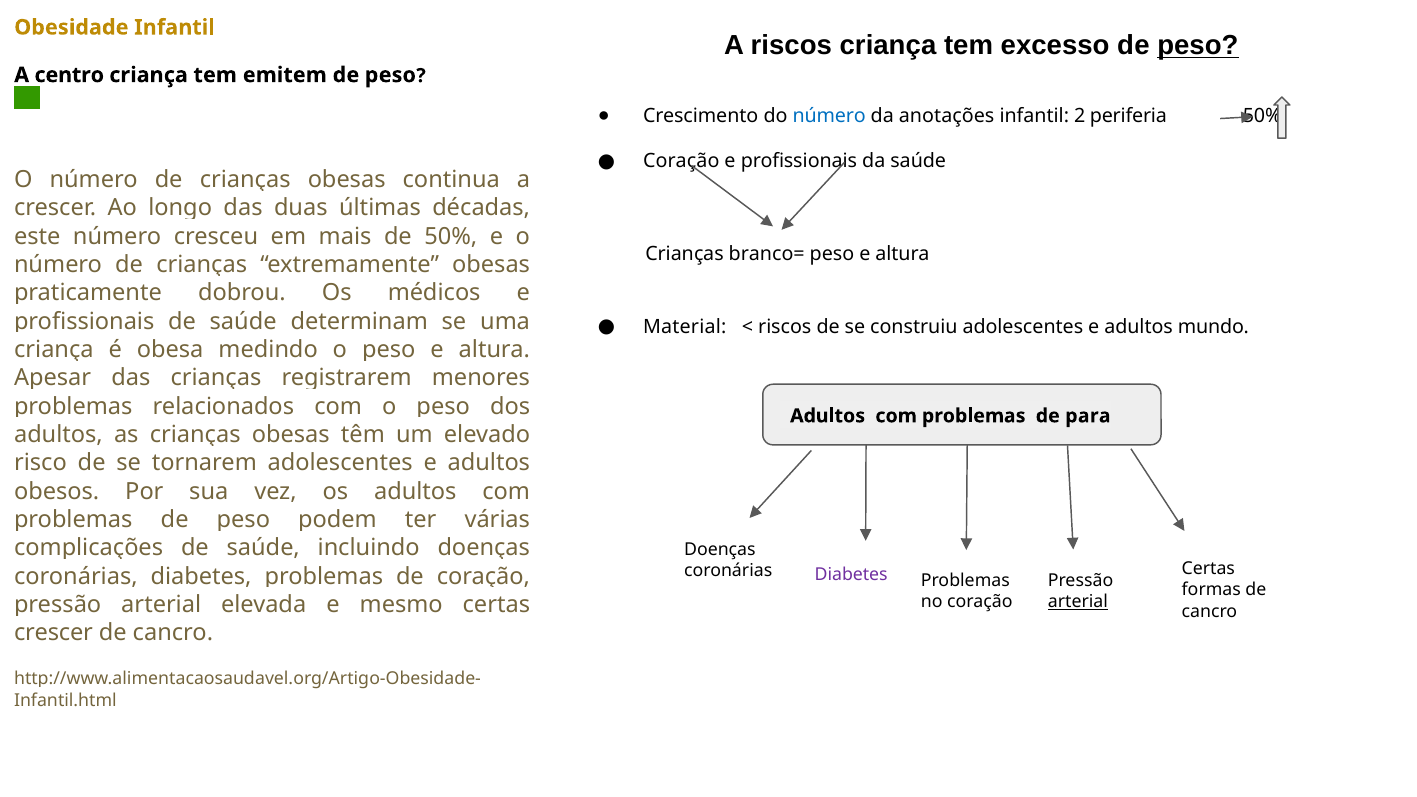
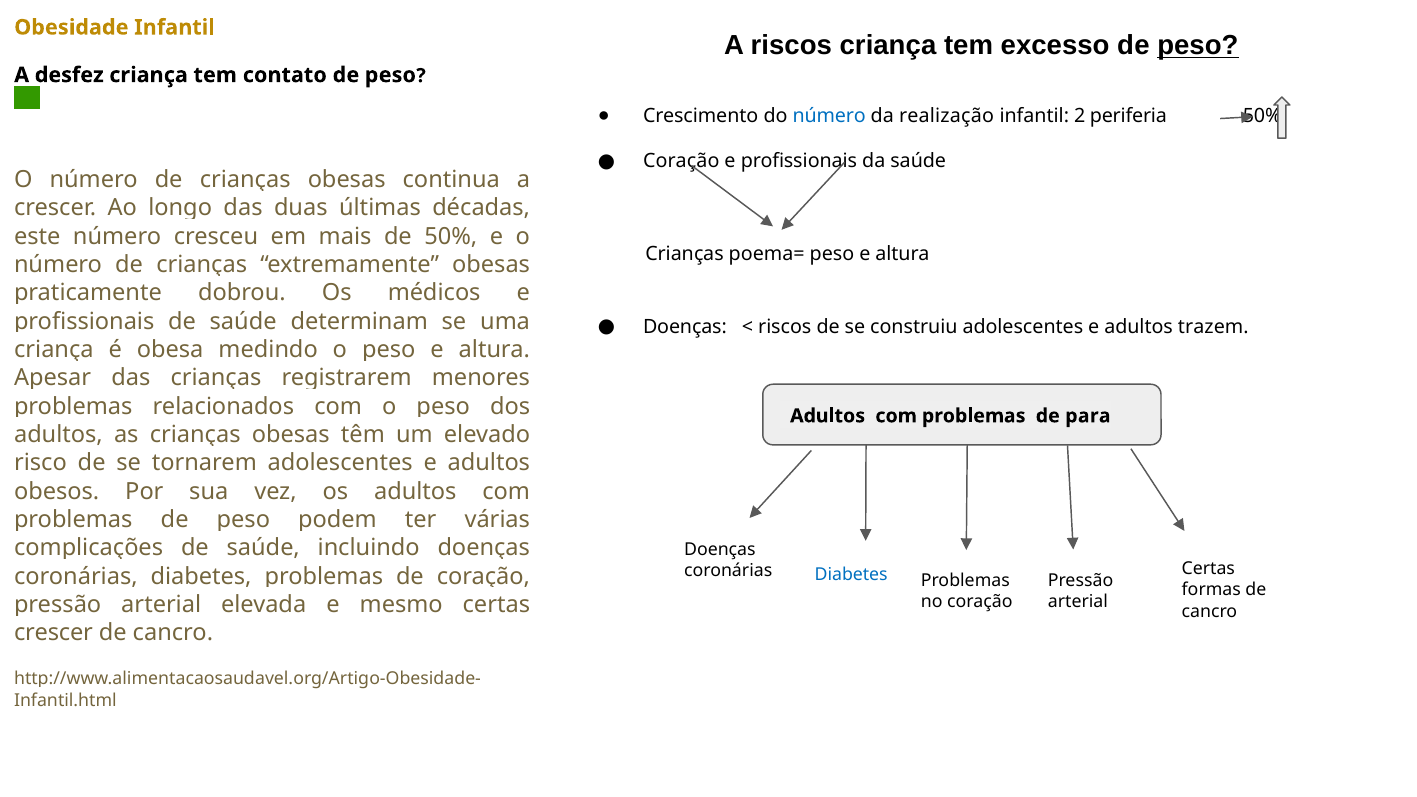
centro: centro -> desfez (69, 75)
emitem: emitem -> contato (285, 75)
anotações: anotações -> realização (947, 116)
branco=: branco= -> poema= (767, 254)
Material: Material -> Doenças (685, 327)
mundo: mundo -> trazem (1213, 327)
Diabetes colour: purple -> blue (851, 574)
arterial underline: present -> none (1078, 602)
